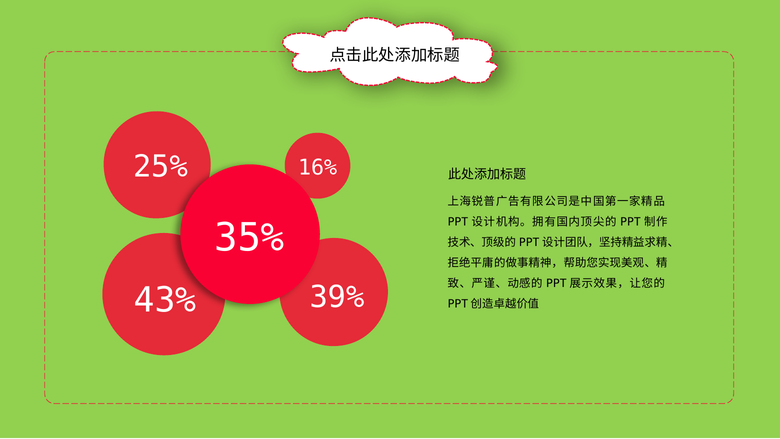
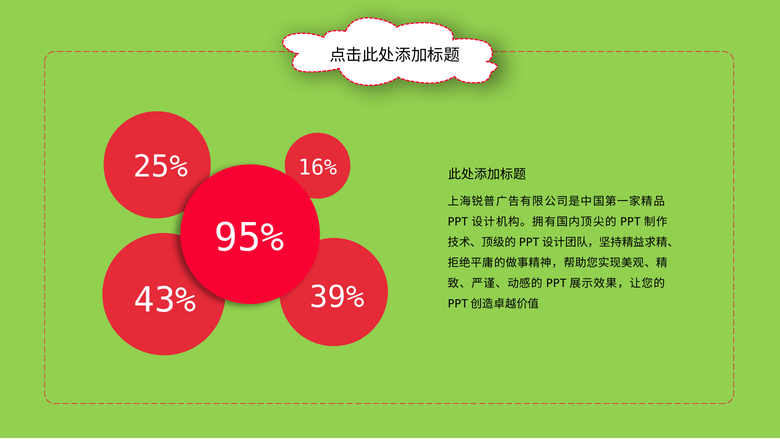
35%: 35% -> 95% (249, 238)
